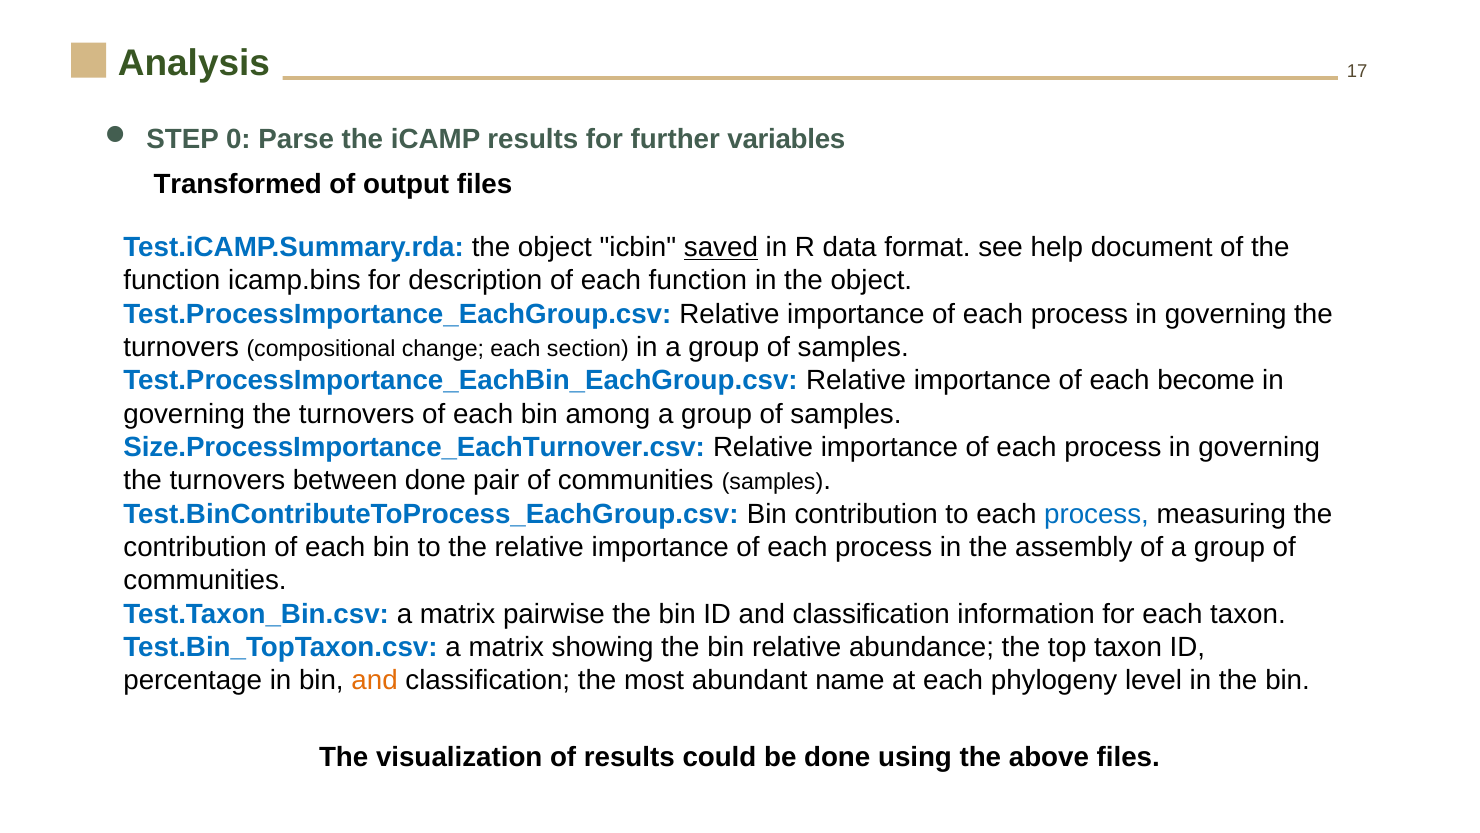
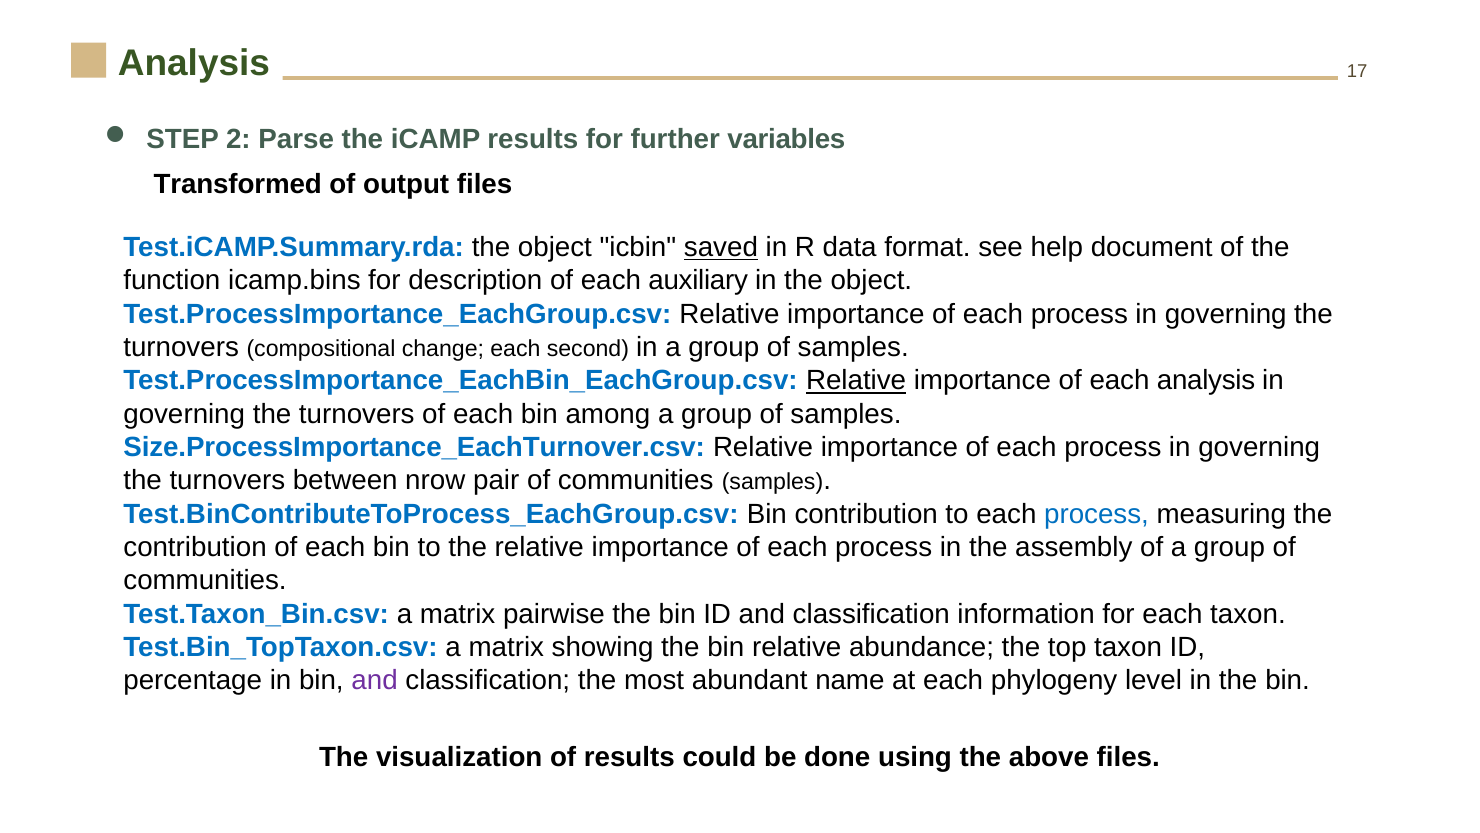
0: 0 -> 2 (238, 139)
each function: function -> auxiliary (698, 281)
section: section -> second (588, 349)
Relative underline: none -> present (856, 381)
each become: become -> analysis (1206, 381)
between done: done -> nrow (435, 480)
and colour: orange -> purple (375, 680)
